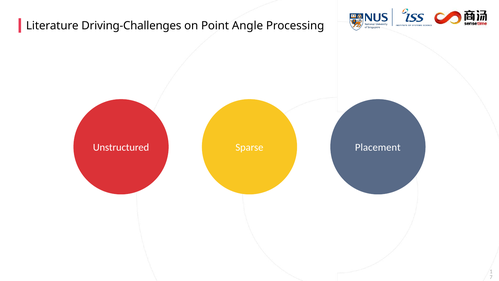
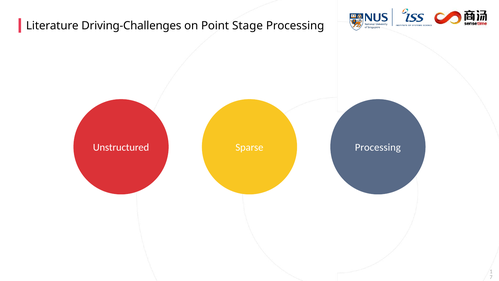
Angle: Angle -> Stage (247, 26)
Unstructured Placement: Placement -> Processing (378, 147)
